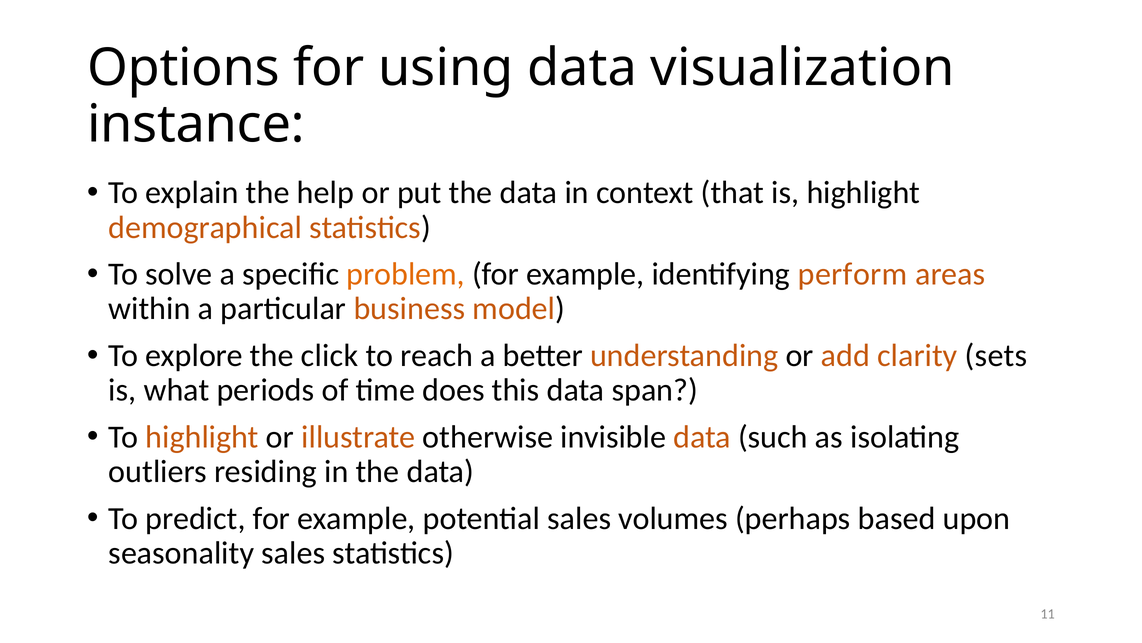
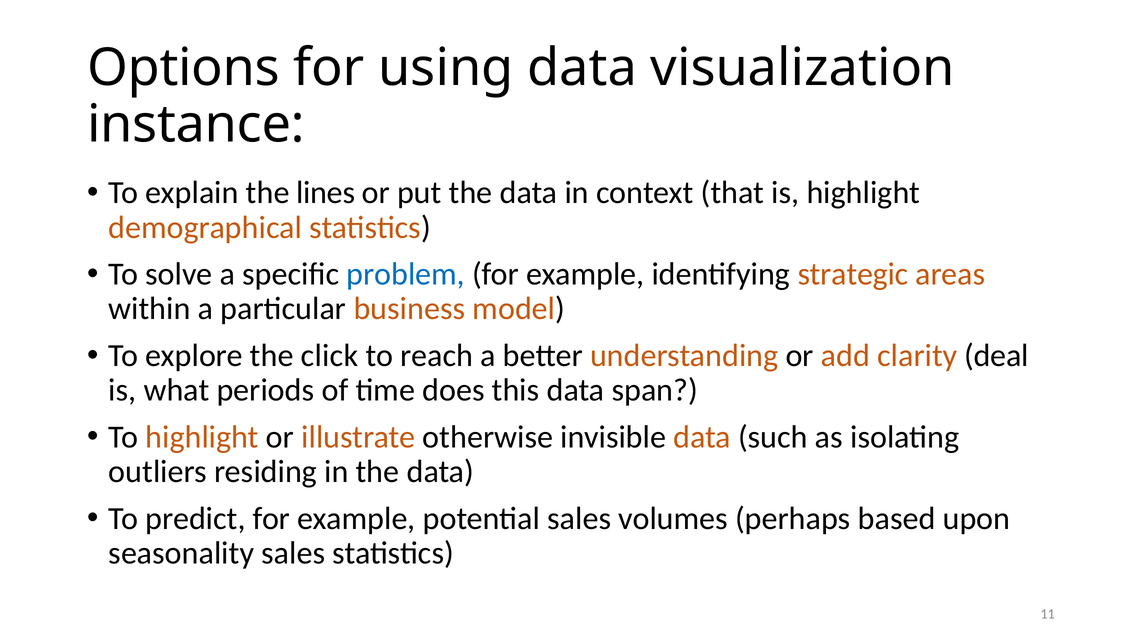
help: help -> lines (326, 192)
problem colour: orange -> blue (406, 274)
perform: perform -> strategic (853, 274)
sets: sets -> deal (996, 355)
